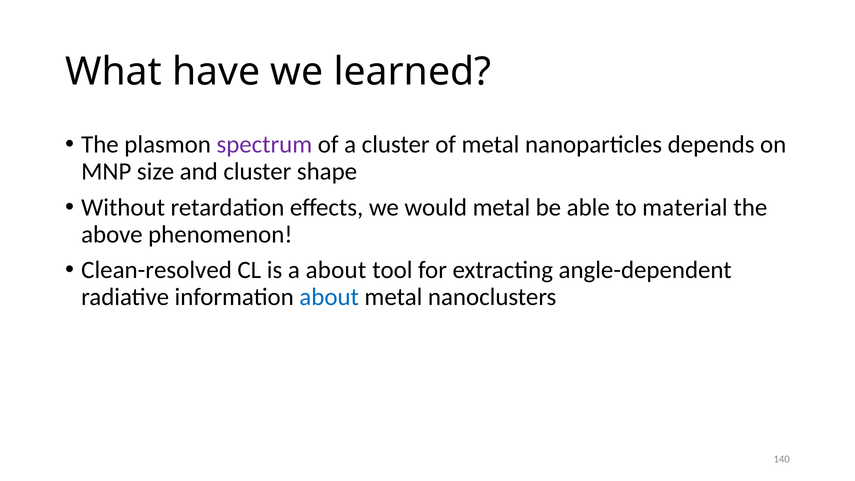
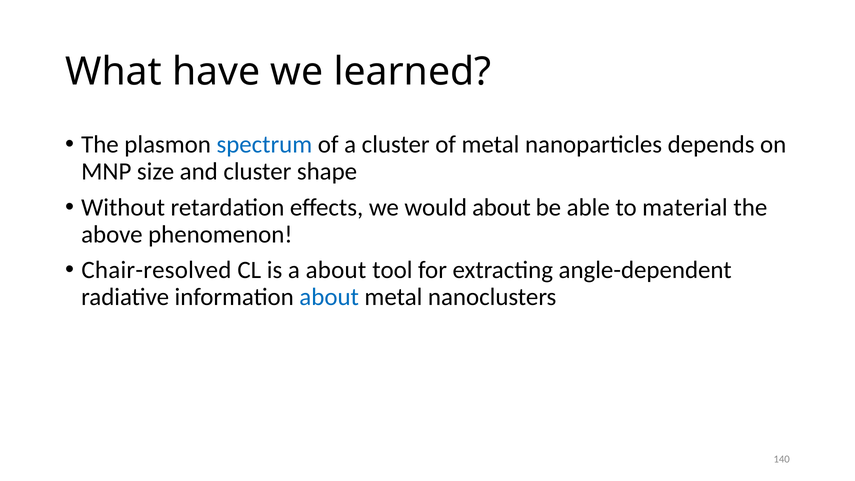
spectrum colour: purple -> blue (264, 145)
would metal: metal -> about (501, 207)
Clean-resolved: Clean-resolved -> Chair-resolved (156, 270)
